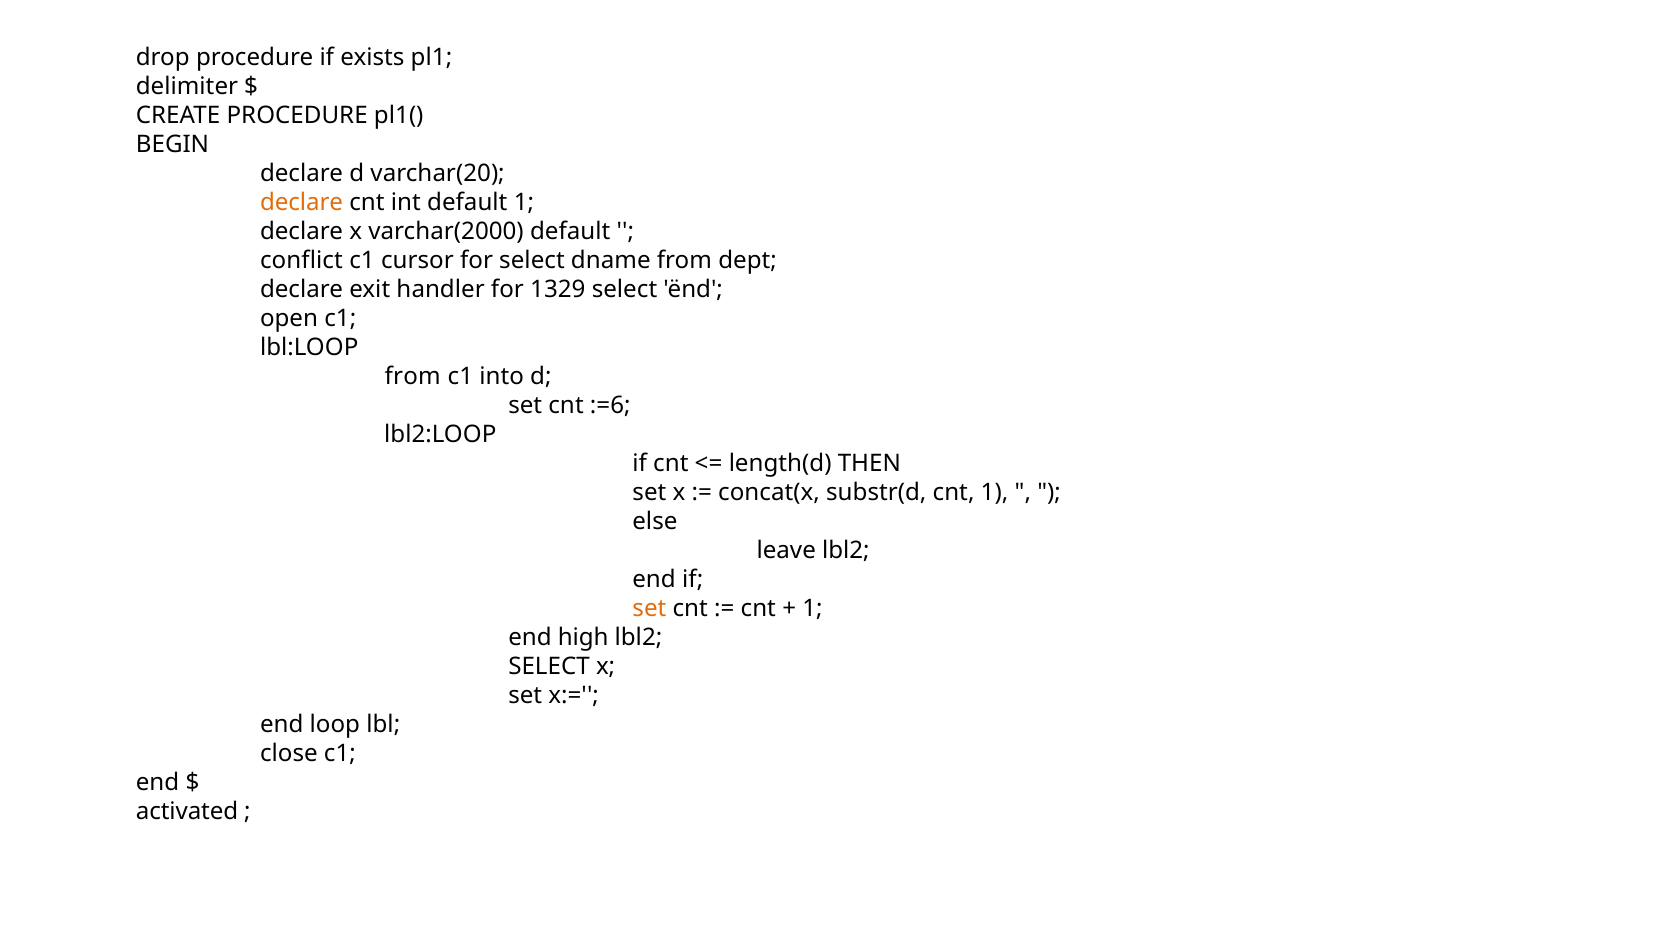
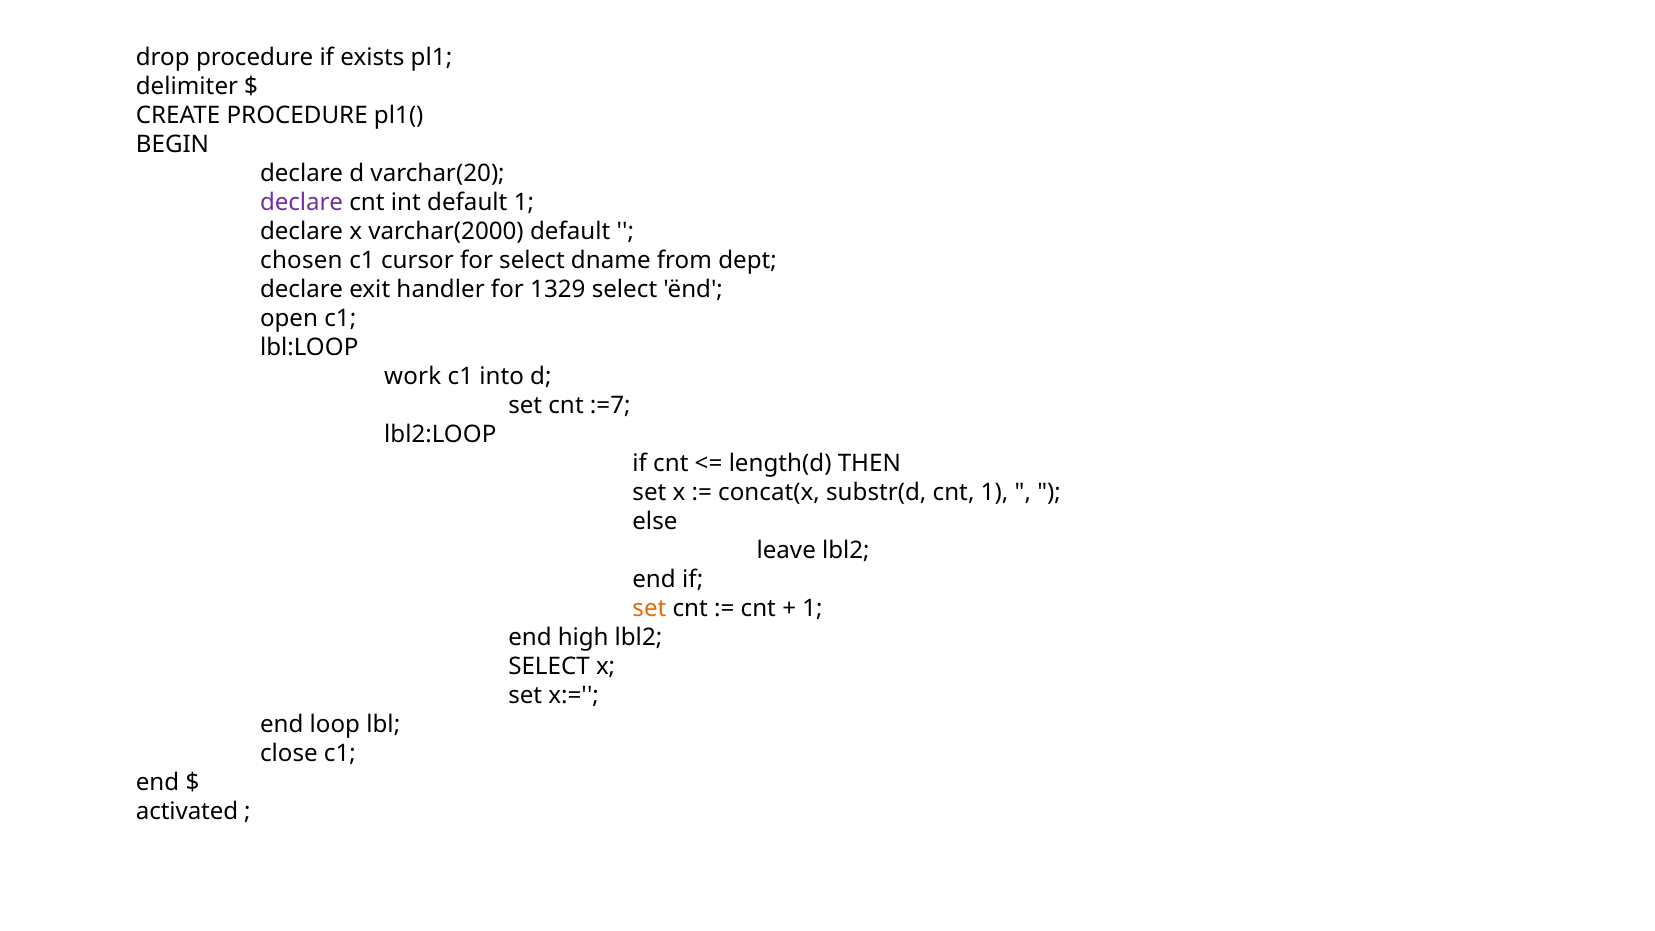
declare colour: orange -> purple (302, 203)
conflict: conflict -> chosen (301, 261)
from: from -> work (413, 376)
:=6: :=6 -> :=7 (610, 405)
